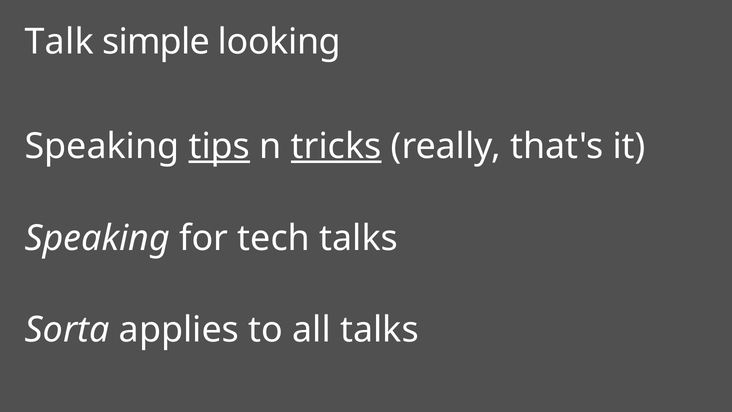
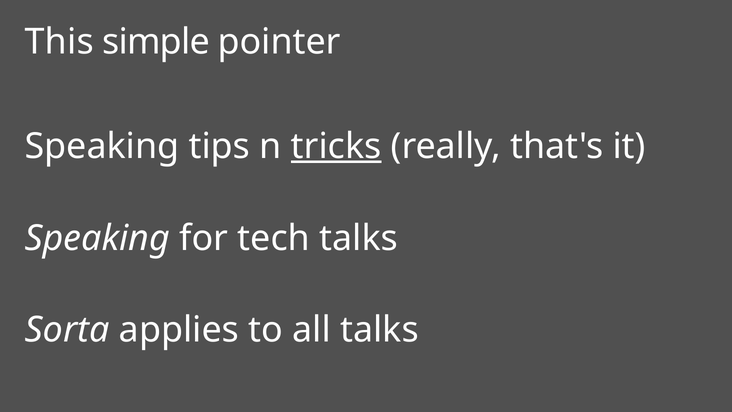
Talk: Talk -> This (59, 42)
looking: looking -> pointer (279, 42)
tips underline: present -> none (219, 146)
